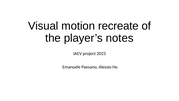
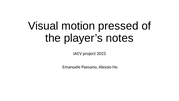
recreate: recreate -> pressed (118, 26)
